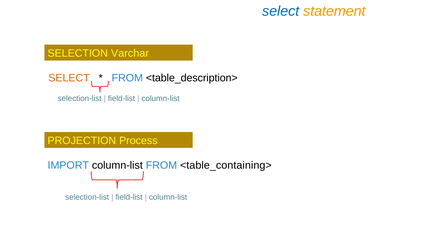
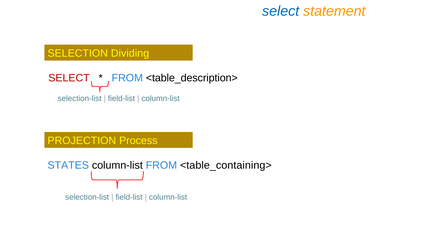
Varchar: Varchar -> Dividing (130, 53)
SELECT colour: orange -> red (69, 78)
IMPORT: IMPORT -> STATES (68, 166)
